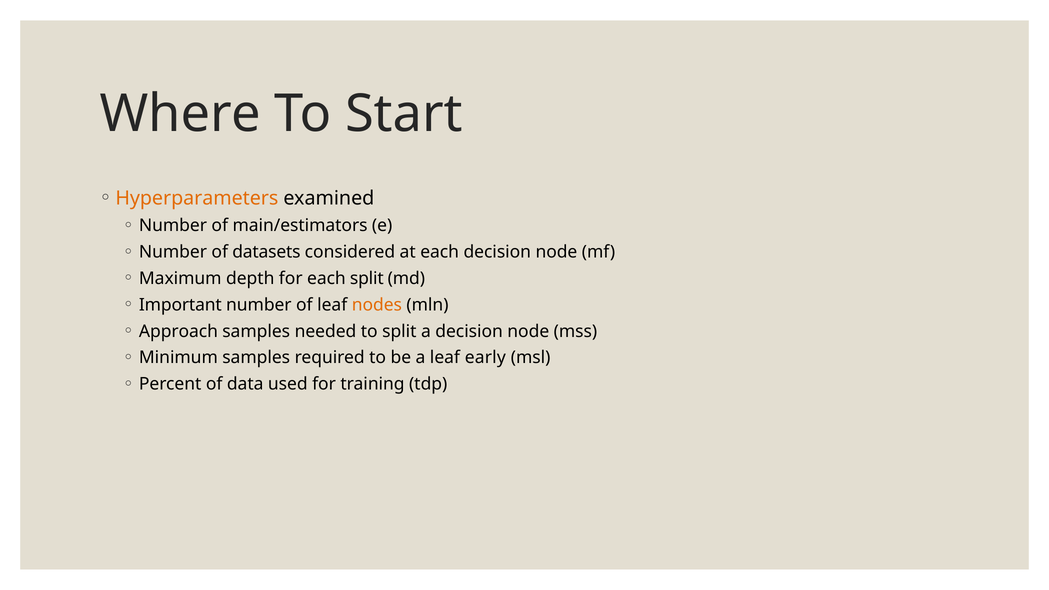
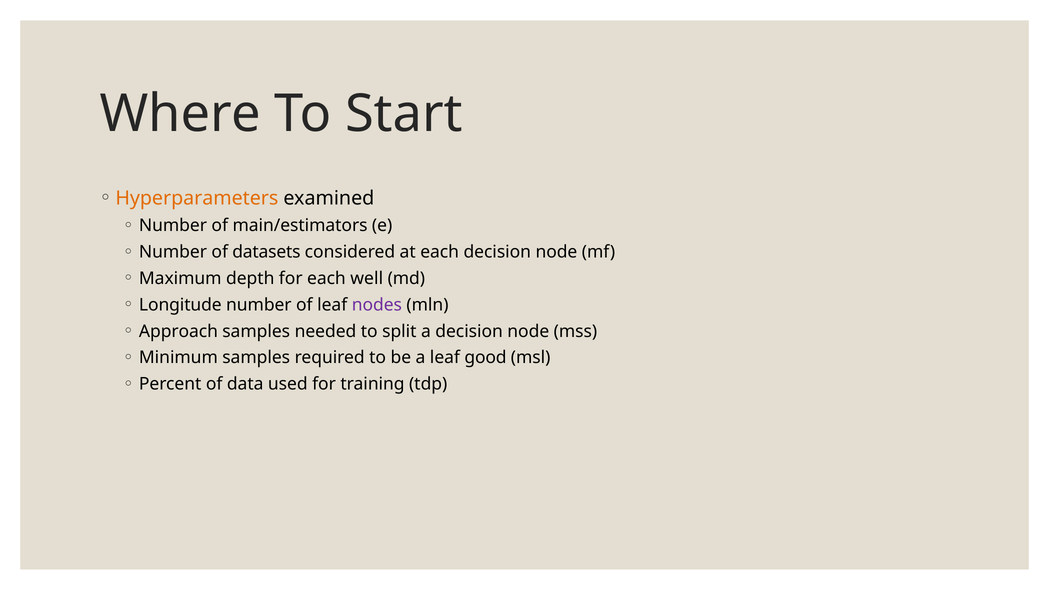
each split: split -> well (367, 278)
Important: Important -> Longitude (180, 305)
nodes colour: orange -> purple (377, 305)
early: early -> good (485, 358)
